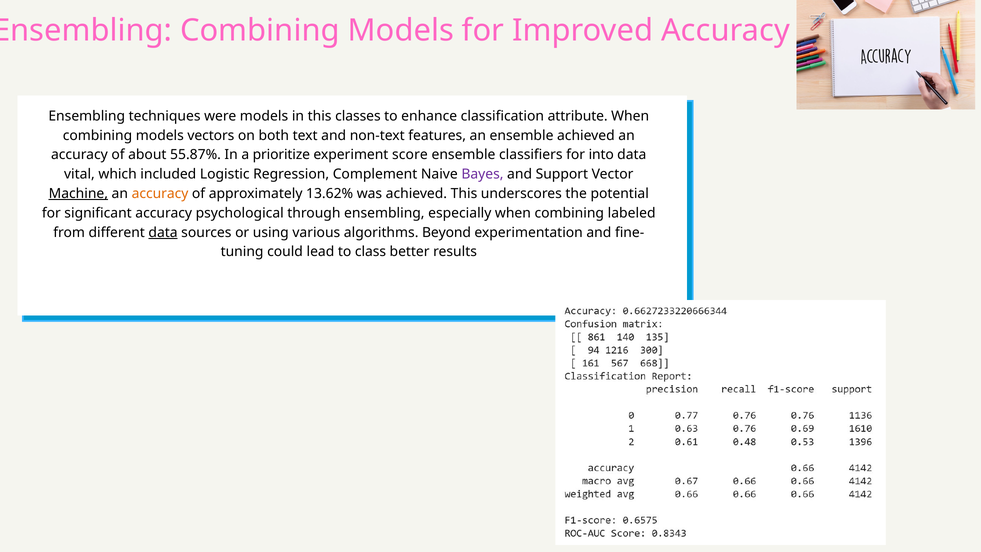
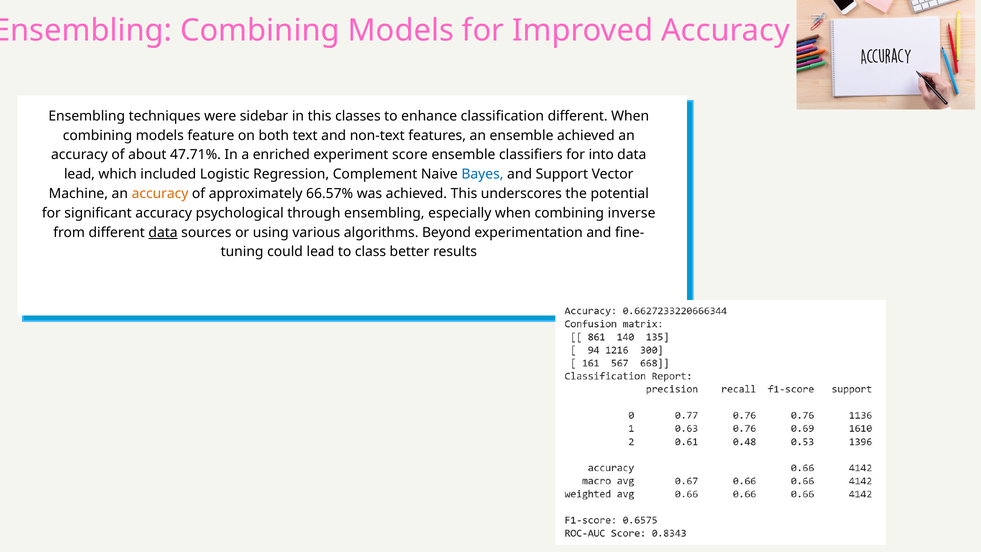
were models: models -> sidebar (264, 116)
classification attribute: attribute -> different (578, 116)
vectors: vectors -> feature (211, 135)
55.87%: 55.87% -> 47.71% (196, 155)
prioritize: prioritize -> enriched (281, 155)
vital: vital -> lead (79, 174)
Bayes colour: purple -> blue (482, 174)
Machine underline: present -> none (78, 194)
13.62%: 13.62% -> 66.57% (330, 194)
labeled: labeled -> inverse (632, 213)
